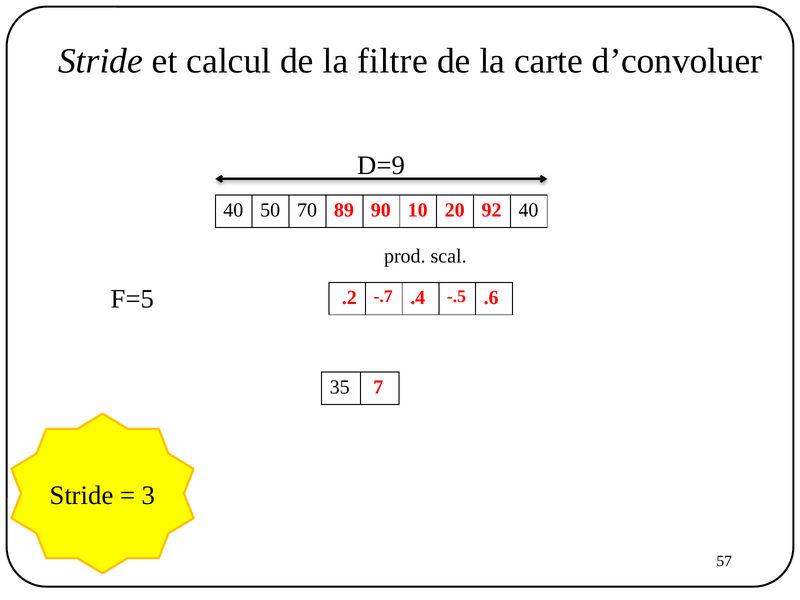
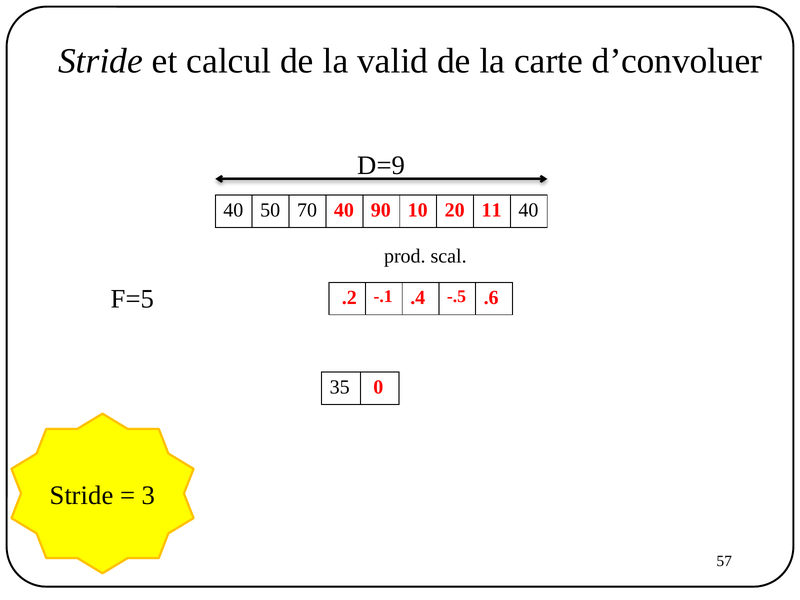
filtre: filtre -> valid (393, 61)
70 89: 89 -> 40 (344, 210)
92: 92 -> 11 (492, 210)
-.7: -.7 -> -.1 (383, 296)
7: 7 -> 0 (378, 387)
